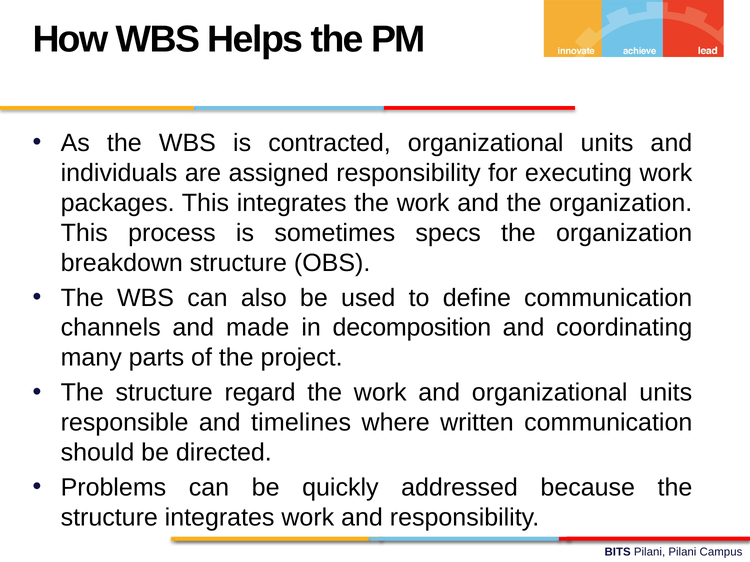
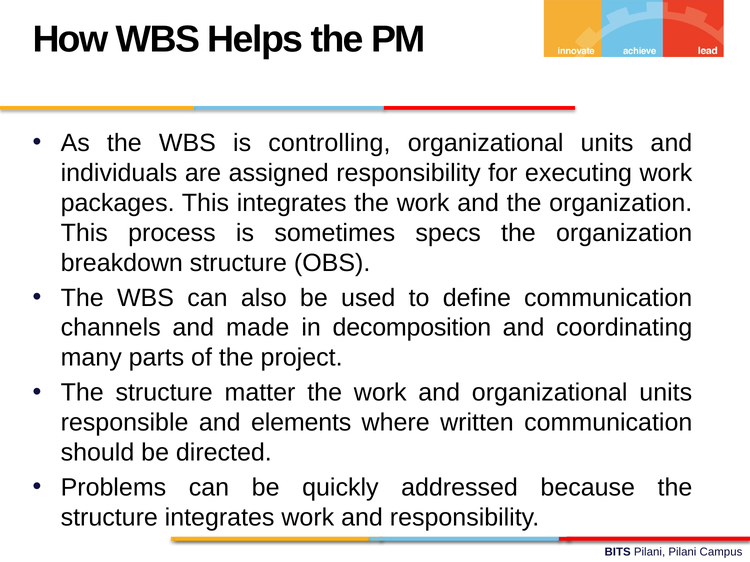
contracted: contracted -> controlling (329, 143)
regard: regard -> matter (260, 393)
timelines: timelines -> elements (301, 423)
